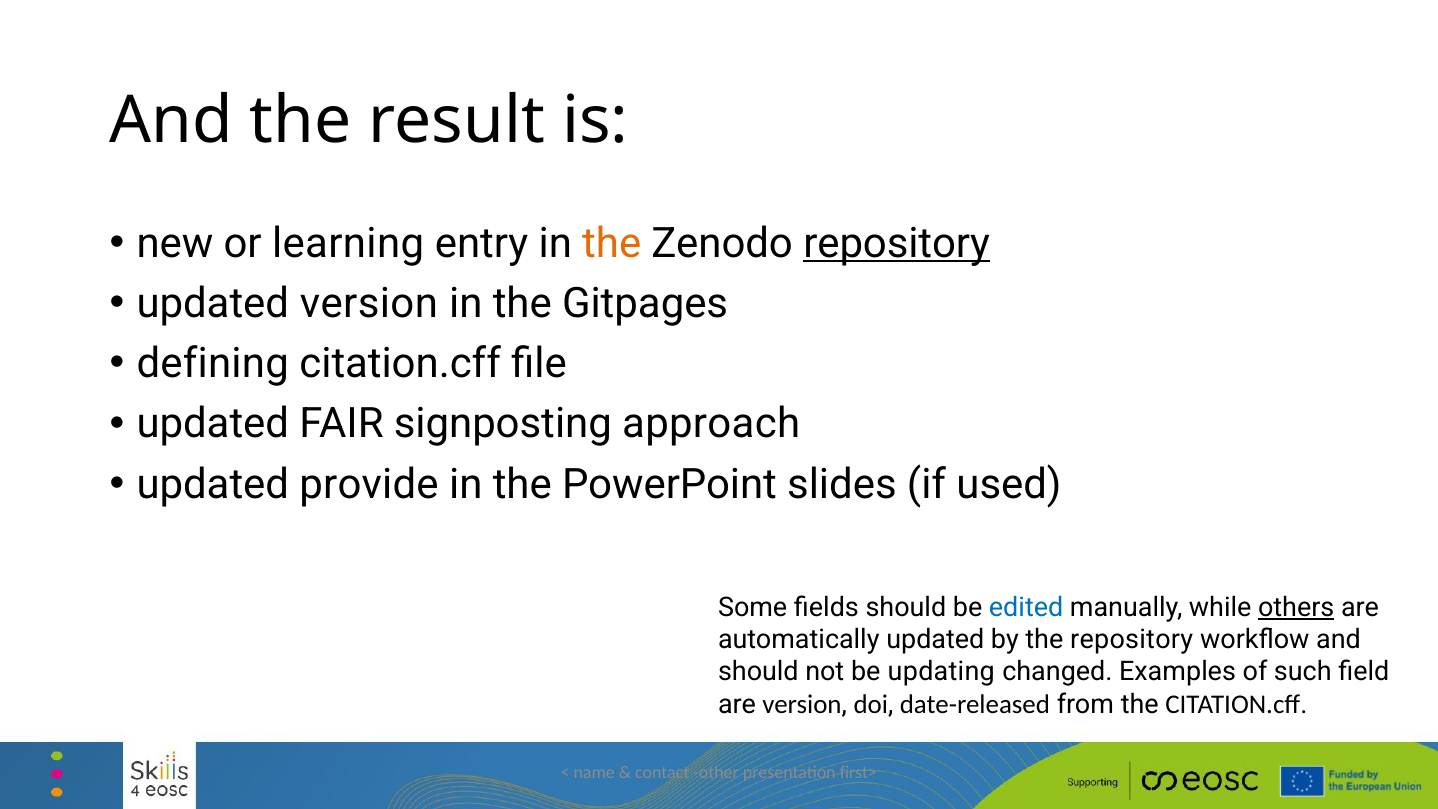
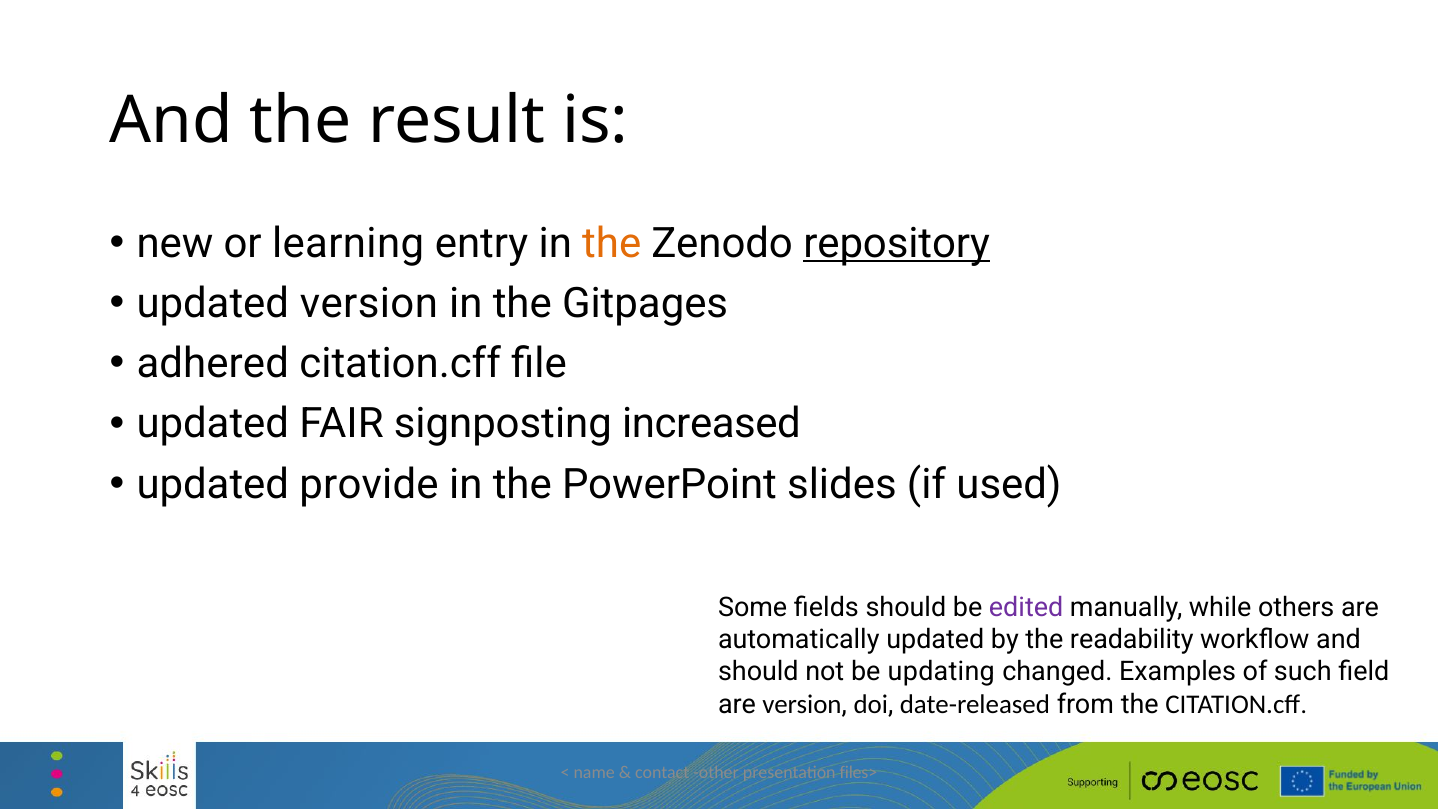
defining: defining -> adhered (213, 364)
approach: approach -> increased (712, 424)
edited colour: blue -> purple (1026, 607)
others underline: present -> none (1296, 607)
the repository: repository -> readability (1132, 640)
first>: first> -> files> (858, 772)
